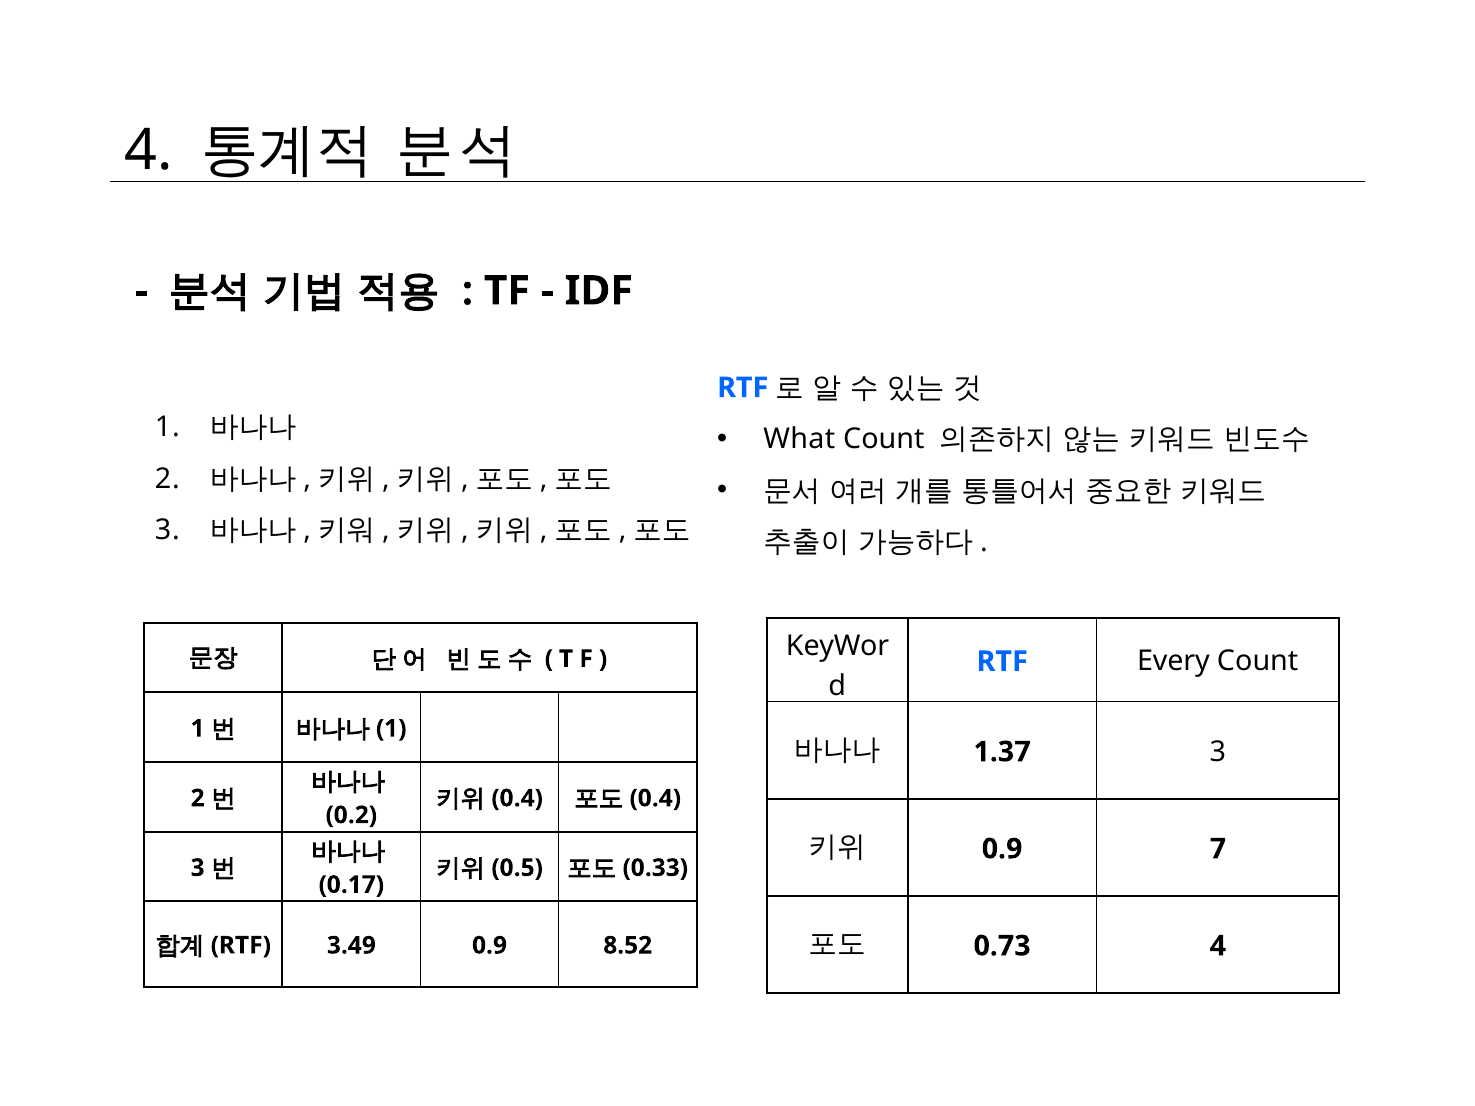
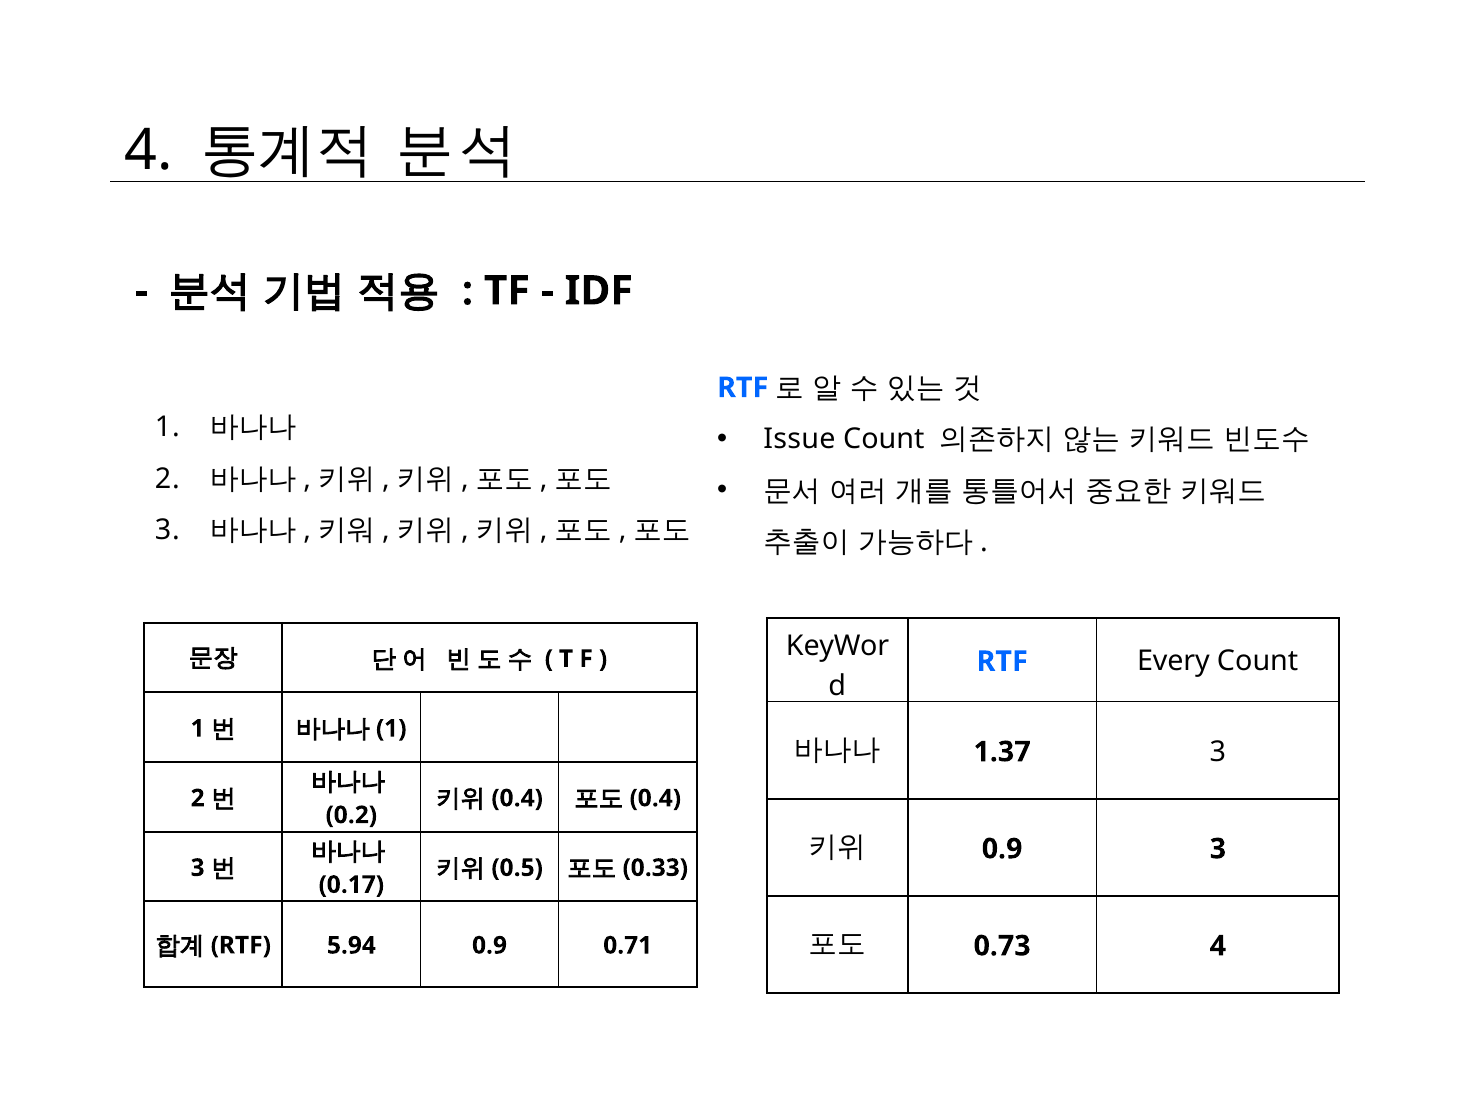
What: What -> Issue (799, 439)
0.9 7: 7 -> 3 (1218, 849)
3.49: 3.49 -> 5.94 (351, 946)
8.52: 8.52 -> 0.71 (628, 946)
